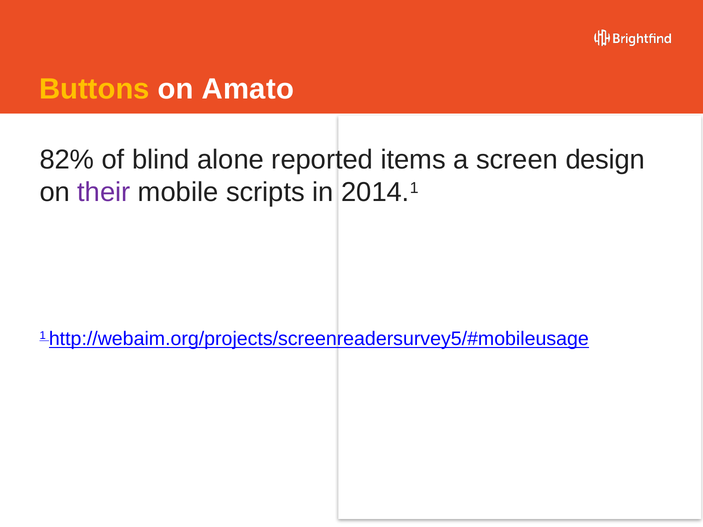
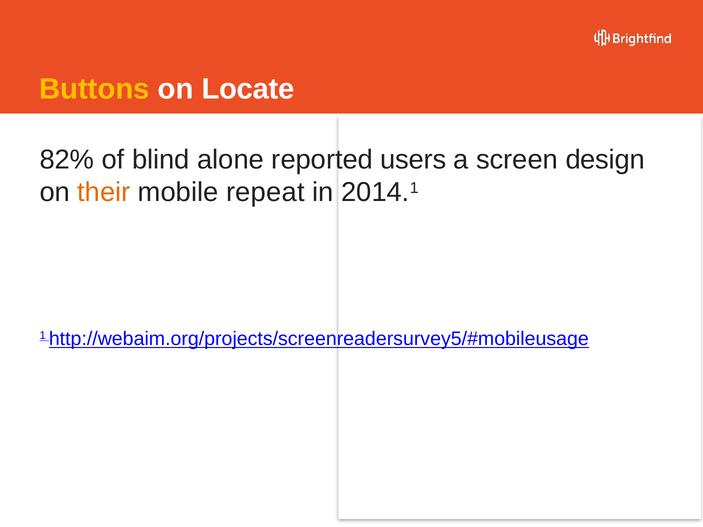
Amato: Amato -> Locate (248, 89)
items: items -> users (413, 160)
their colour: purple -> orange (104, 193)
scripts: scripts -> repeat (265, 193)
